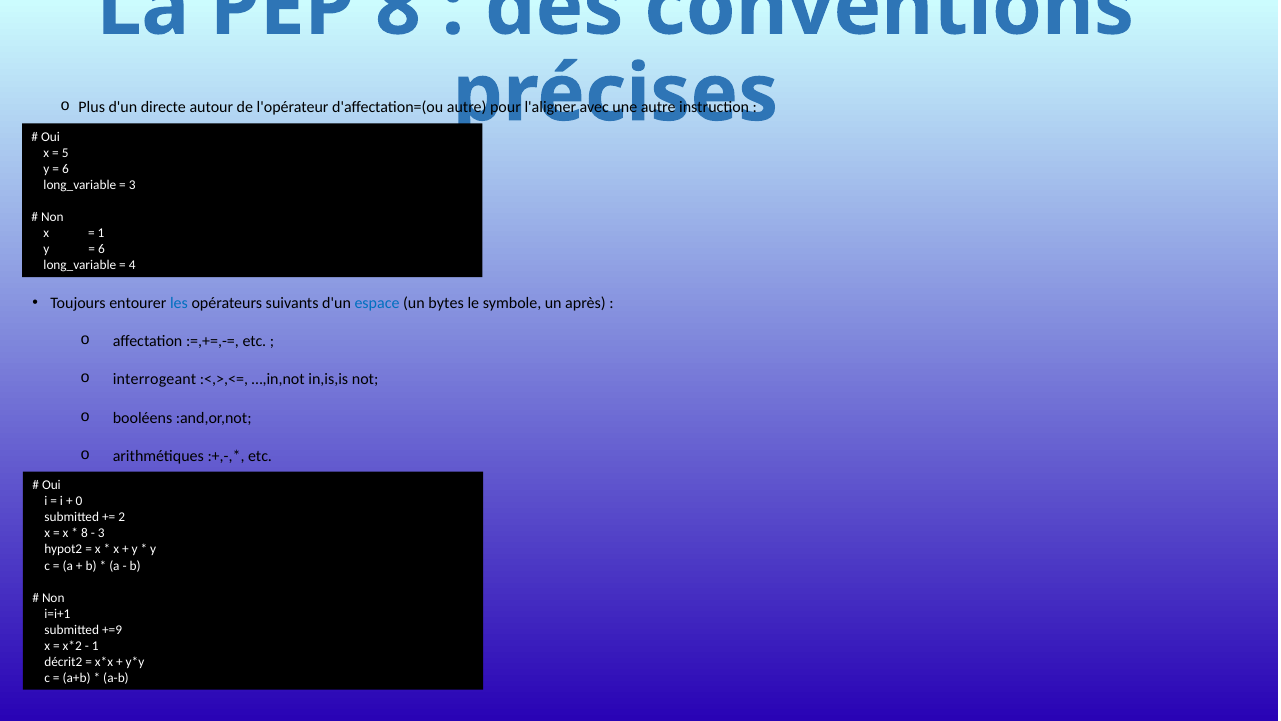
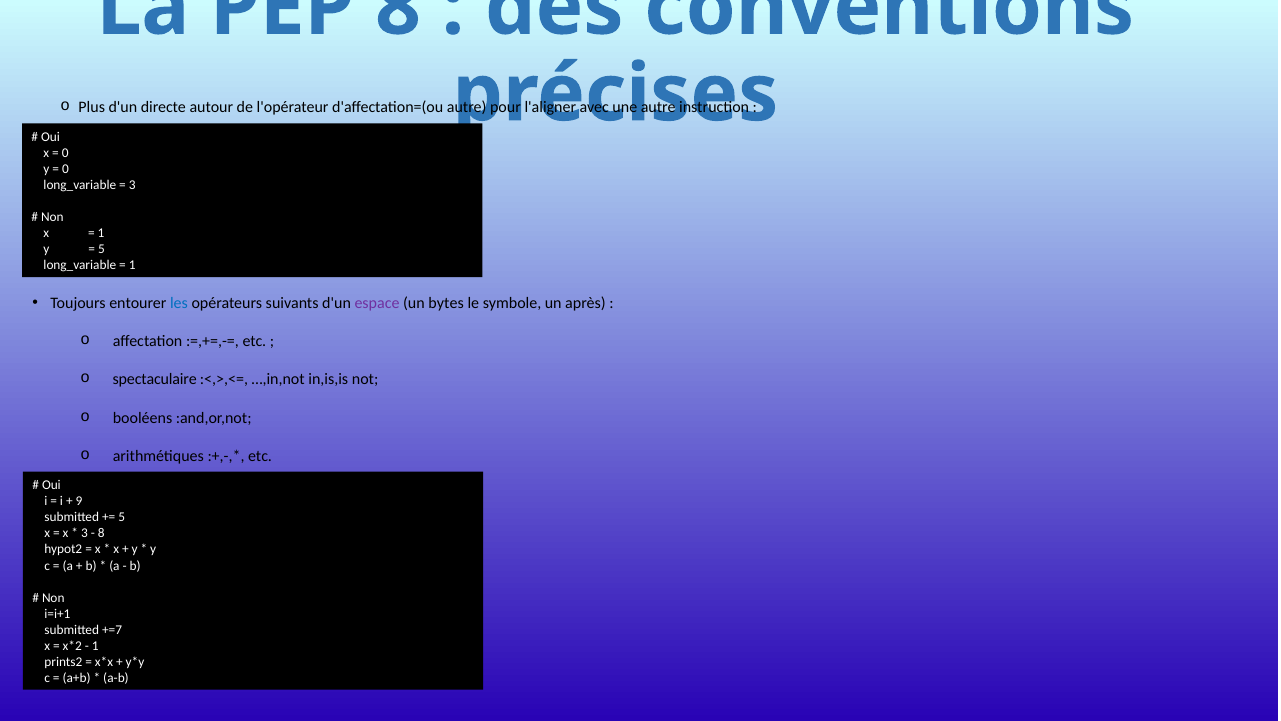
5: 5 -> 0 (65, 153)
6: 6 -> 0 (65, 169)
6: 6 -> 5 (101, 249)
4: 4 -> 1 (132, 265)
espace colour: blue -> purple (377, 303)
interrogeant: interrogeant -> spectaculaire (155, 379)
0: 0 -> 9 (79, 501)
2: 2 -> 5 (122, 517)
8: 8 -> 3 (84, 533)
3: 3 -> 8 (101, 533)
+=9: +=9 -> +=7 (112, 629)
décrit2: décrit2 -> prints2 (63, 661)
